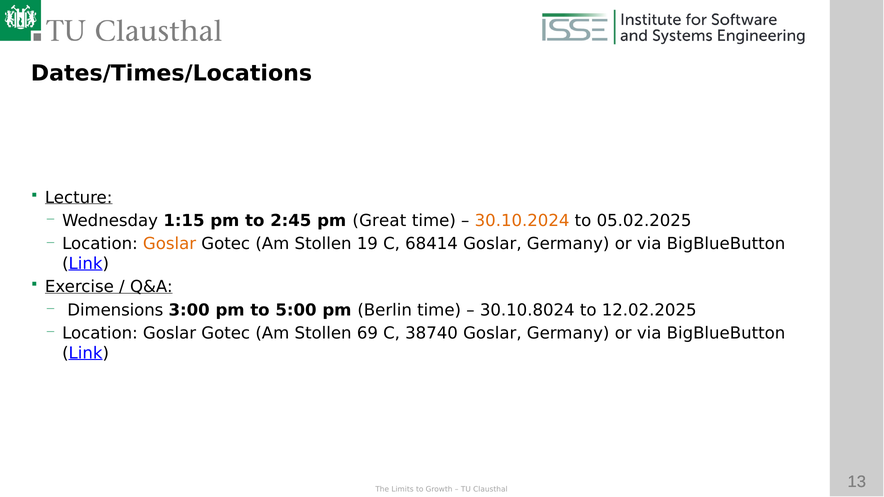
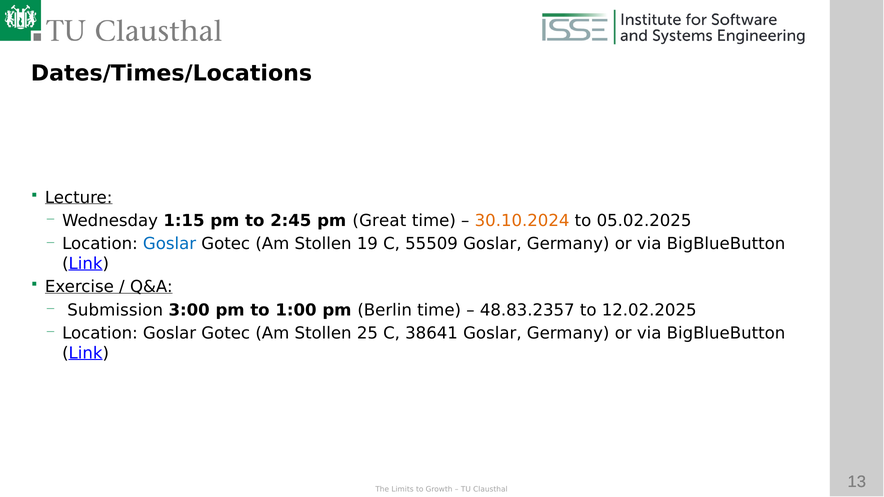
Goslar colour: orange -> blue (170, 244)
68414: 68414 -> 55509 (432, 244)
Dimensions: Dimensions -> Submission (115, 310)
5:00: 5:00 -> 1:00 (296, 310)
30.10.8024: 30.10.8024 -> 48.83.2357 (527, 310)
69: 69 -> 25 (367, 334)
38740: 38740 -> 38641 (432, 334)
